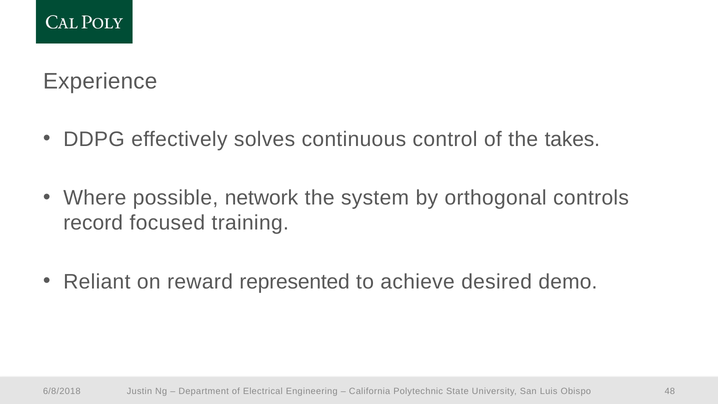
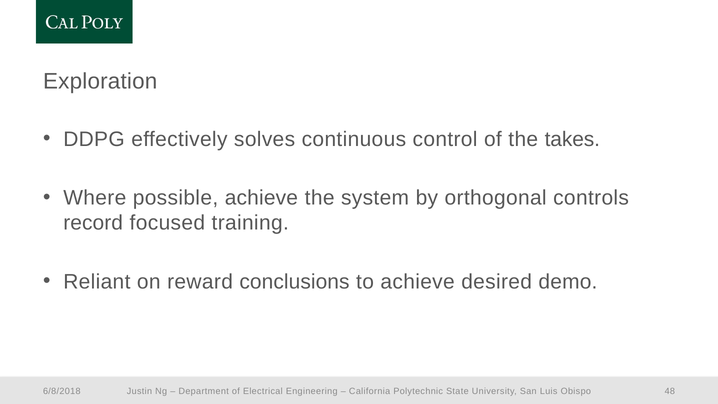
Experience: Experience -> Exploration (100, 81)
possible network: network -> achieve (261, 198)
represented: represented -> conclusions (294, 282)
